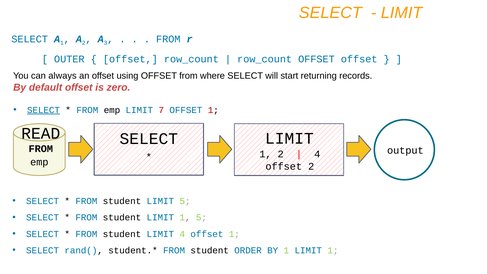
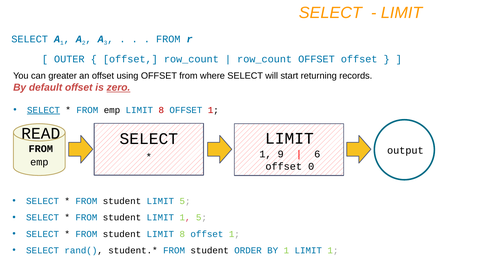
always: always -> greater (63, 76)
zero underline: none -> present (118, 88)
emp LIMIT 7: 7 -> 8 (161, 110)
1 2: 2 -> 9 (281, 154)
4: 4 -> 6 (317, 154)
offset 2: 2 -> 0 (311, 166)
student LIMIT 4: 4 -> 8 (182, 234)
